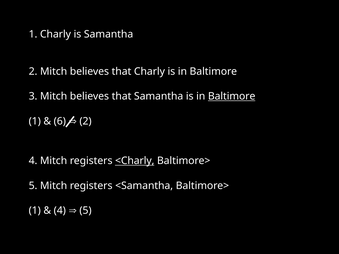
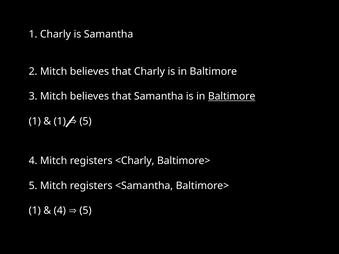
6: 6 -> 1 (60, 121)
2: 2 -> 5 (86, 121)
<Charly underline: present -> none (135, 161)
